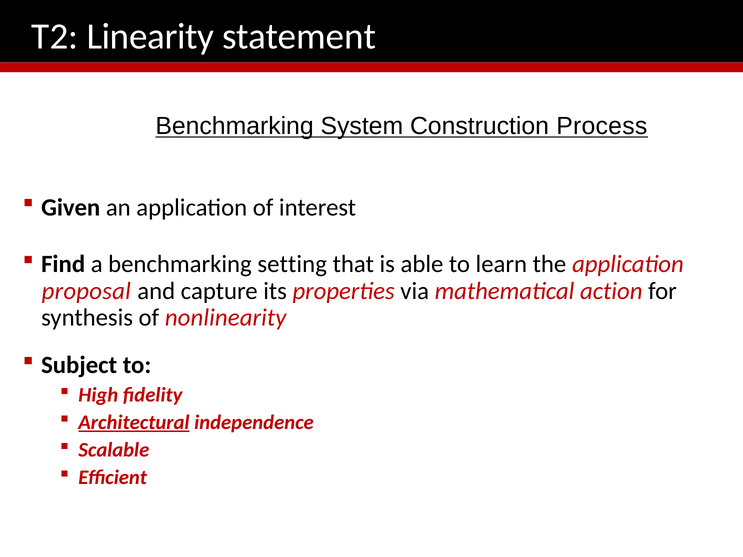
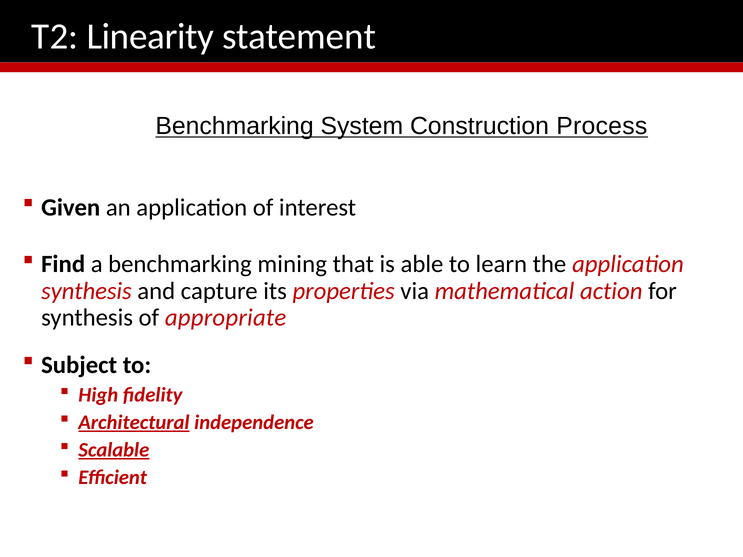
setting: setting -> mining (292, 264)
proposal: proposal -> synthesis (86, 291)
nonlinearity: nonlinearity -> appropriate (226, 318)
Scalable underline: none -> present (114, 450)
